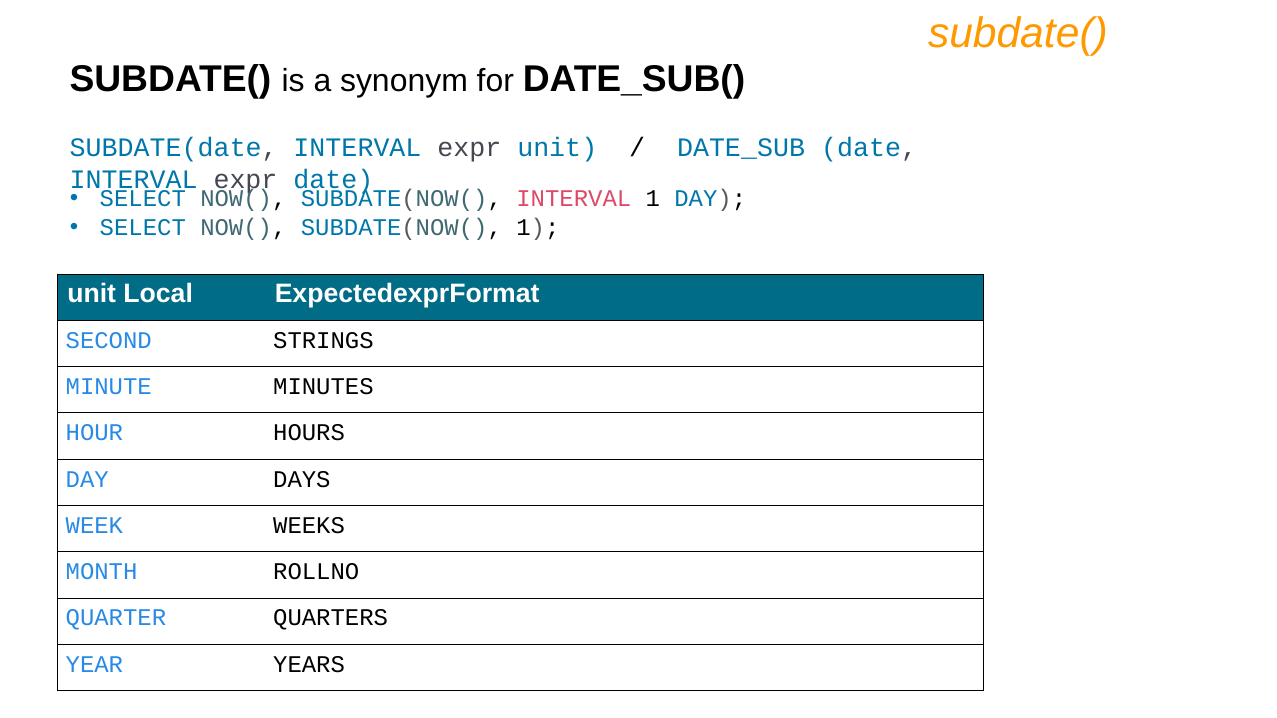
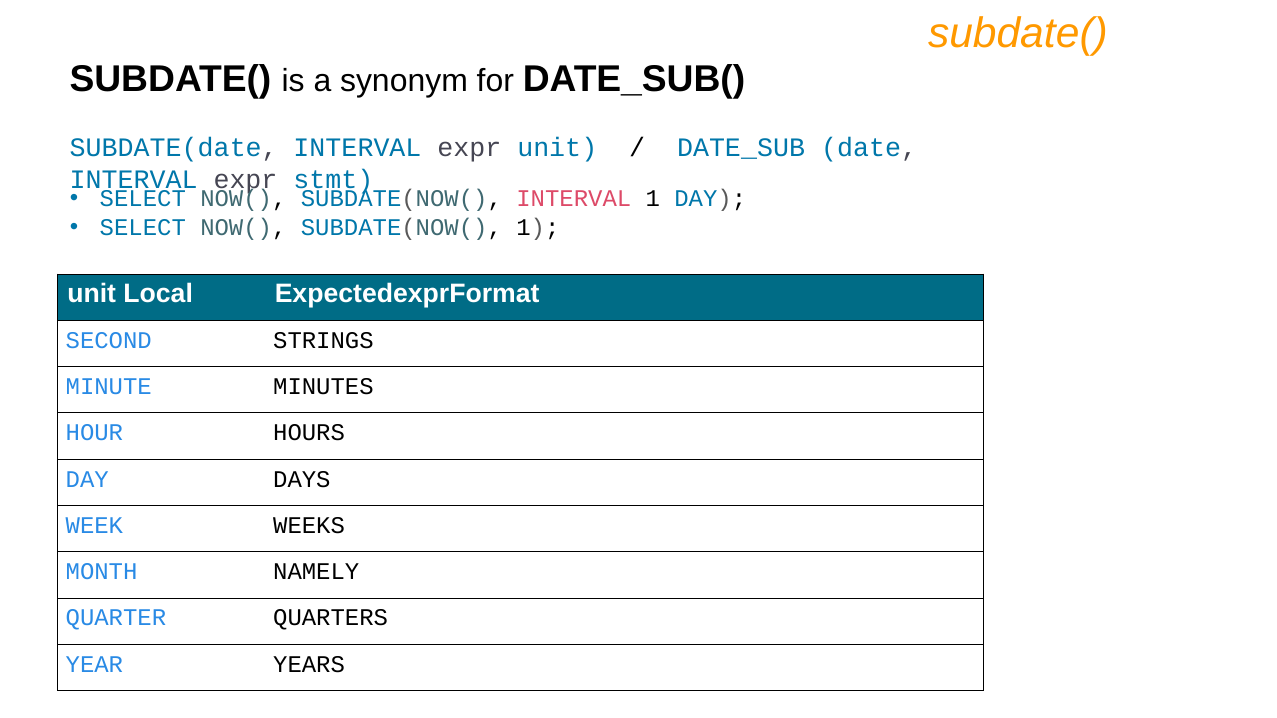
expr date: date -> stmt (333, 180)
ROLLNO: ROLLNO -> NAMELY (316, 572)
